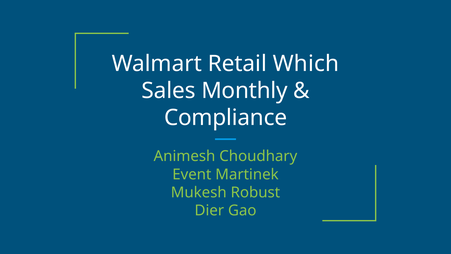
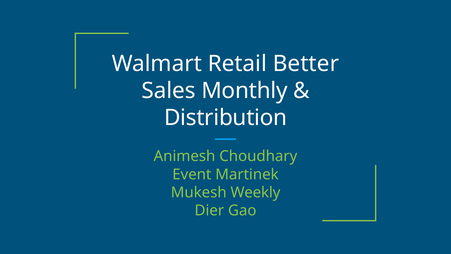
Which: Which -> Better (306, 63)
Compliance: Compliance -> Distribution (226, 118)
Robust: Robust -> Weekly (255, 192)
